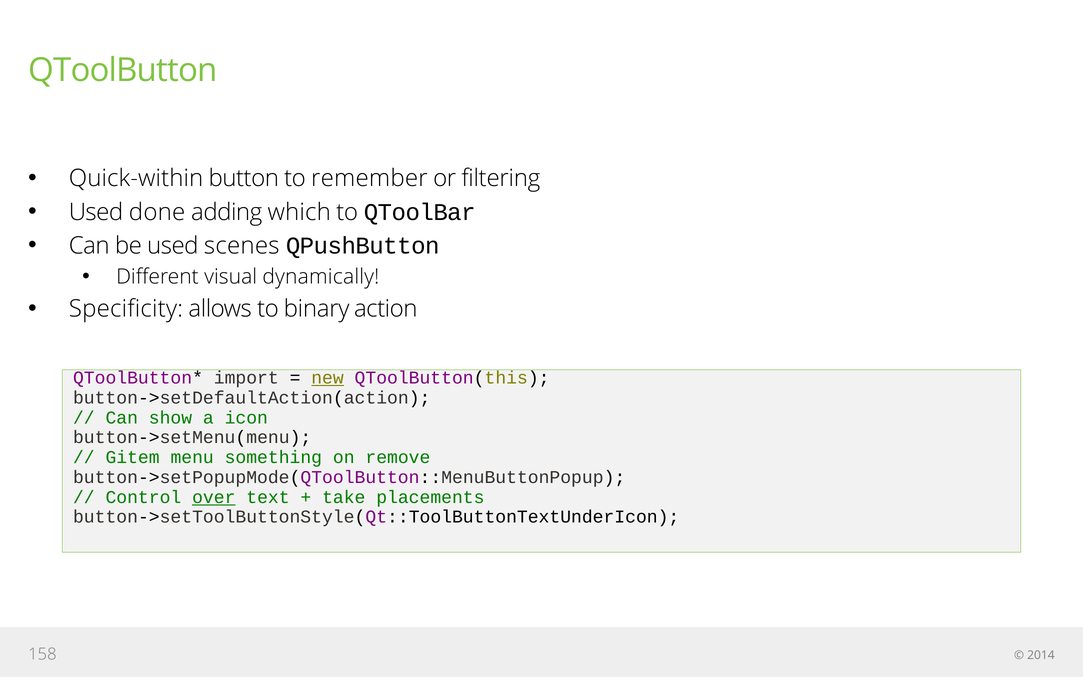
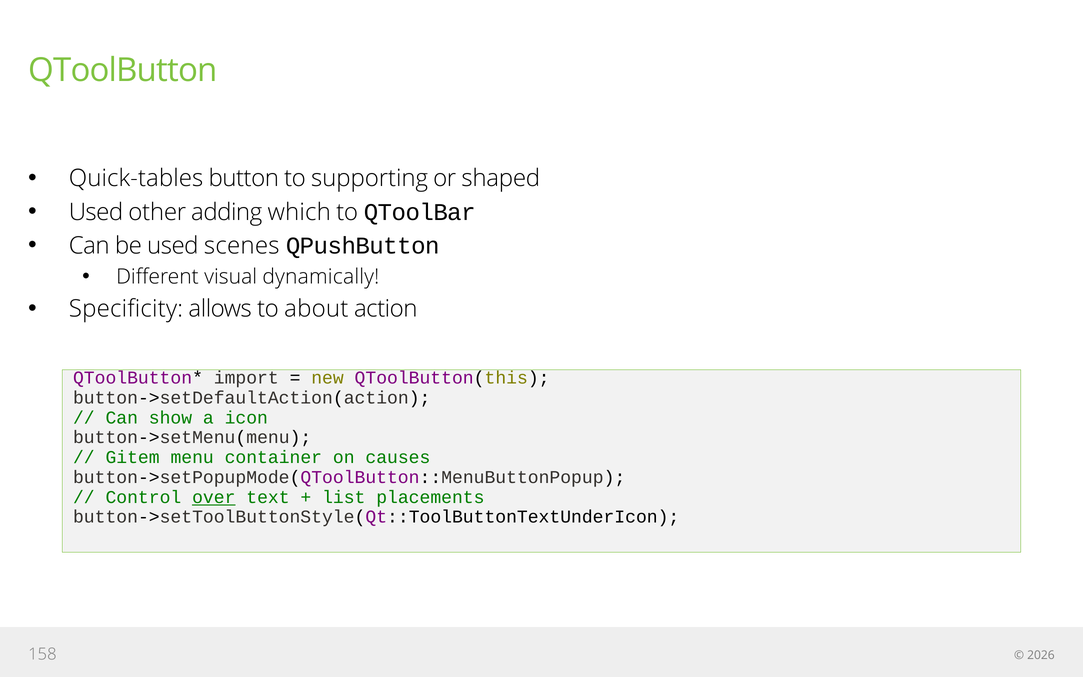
Quick-within: Quick-within -> Quick-tables (136, 178)
remember: remember -> supporting (370, 178)
filtering: filtering -> shaped (501, 178)
done: done -> other (157, 212)
binary: binary -> about (316, 309)
new underline: present -> none (328, 378)
something: something -> container (273, 457)
remove: remove -> causes (398, 457)
take: take -> list (344, 497)
2014: 2014 -> 2026 (1041, 655)
